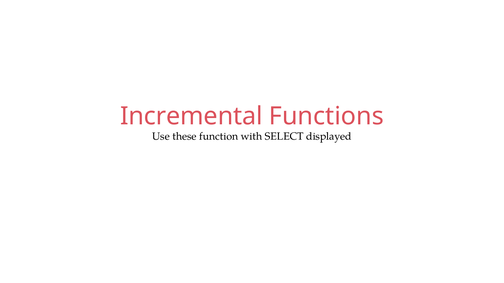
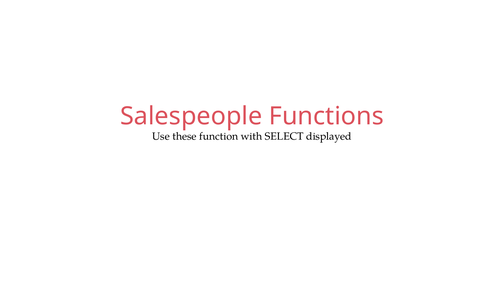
Incremental: Incremental -> Salespeople (191, 116)
